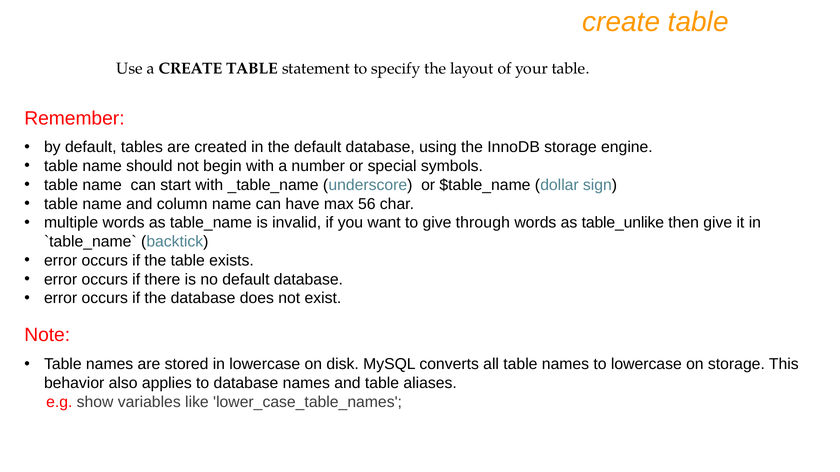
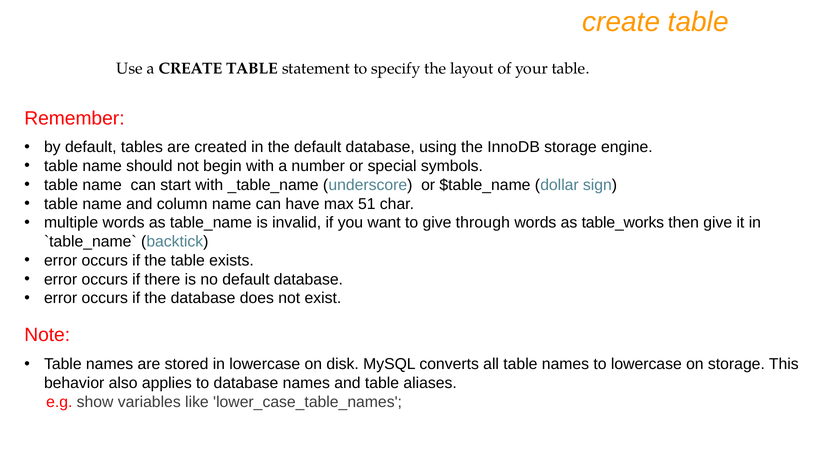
56: 56 -> 51 (367, 204)
table_unlike: table_unlike -> table_works (623, 223)
